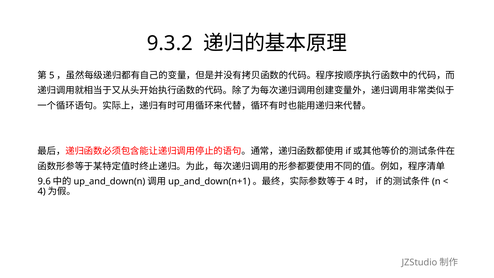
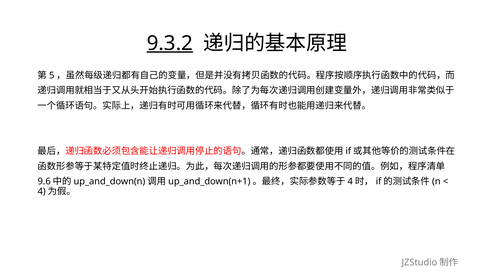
9.3.2 underline: none -> present (170, 43)
